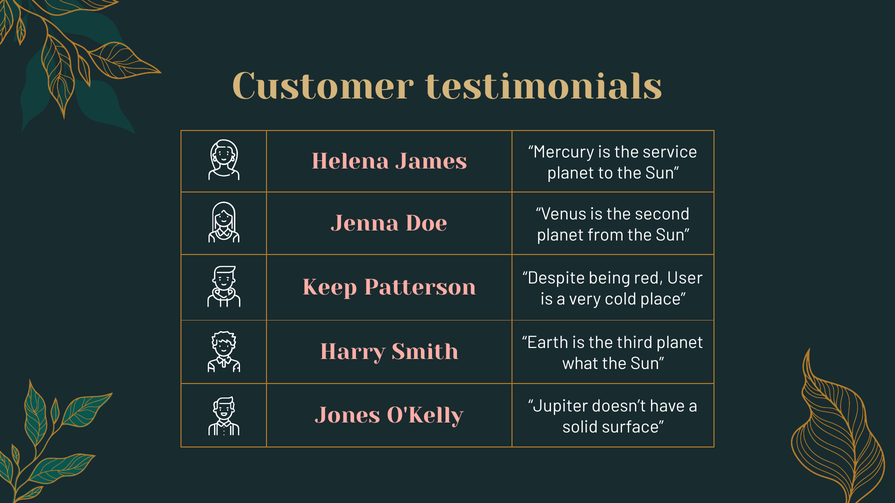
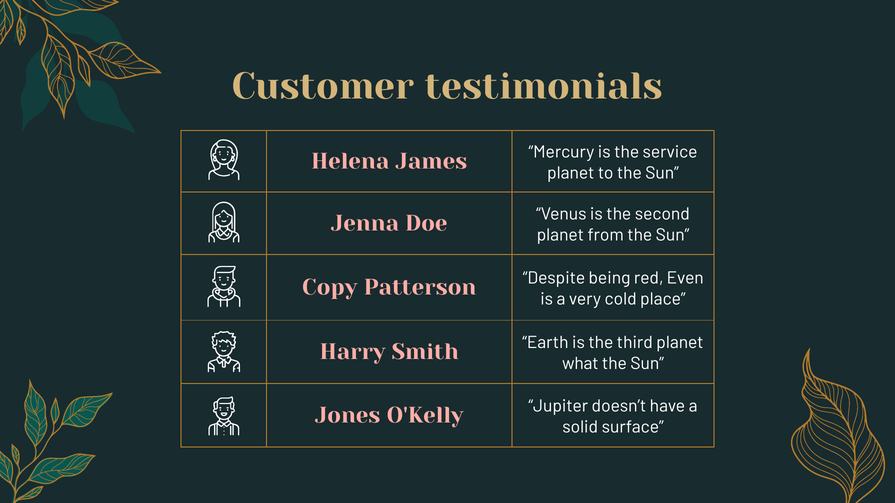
Keep: Keep -> Copy (330, 288)
User: User -> Even (685, 278)
